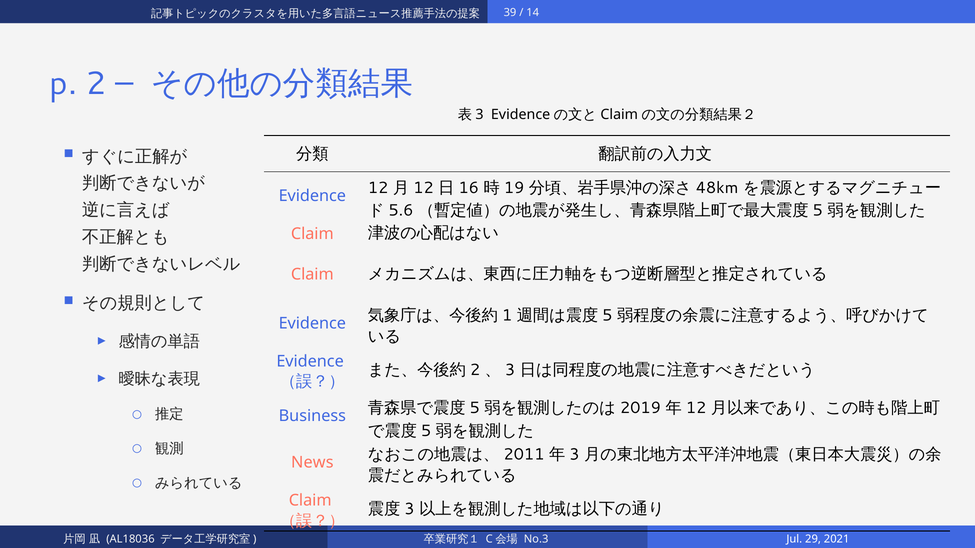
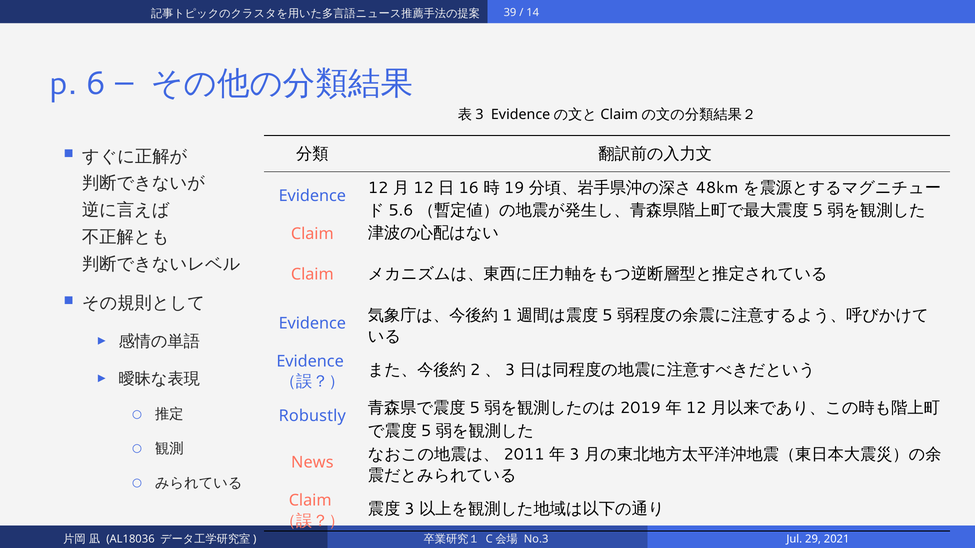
2: 2 -> 6 (96, 84)
Business: Business -> Robustly (312, 416)
